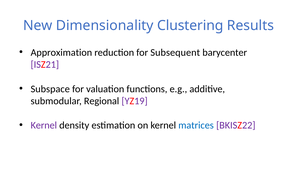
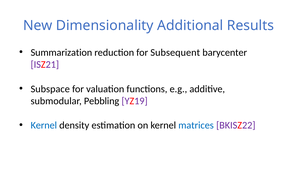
Clustering: Clustering -> Additional (190, 26)
Approximation: Approximation -> Summarization (61, 52)
Regional: Regional -> Pebbling (102, 101)
Kernel colour: purple -> blue (44, 125)
